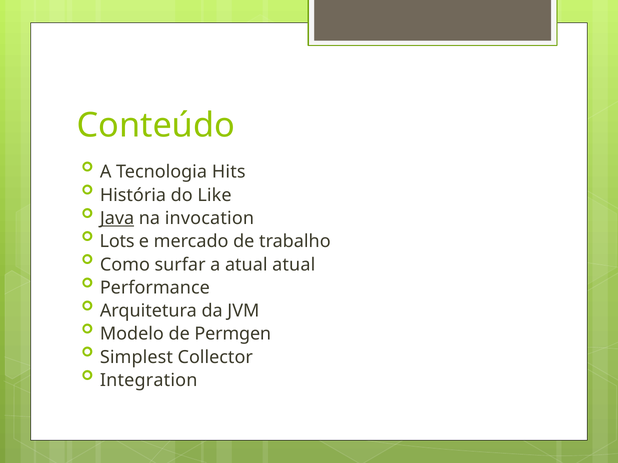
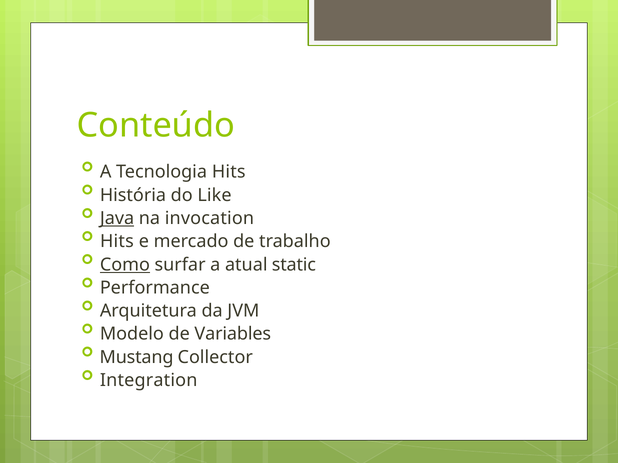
Lots: Lots -> Hits (117, 242)
Como underline: none -> present (125, 265)
atual atual: atual -> static (294, 265)
Permgen: Permgen -> Variables (233, 334)
Simplest: Simplest -> Mustang (137, 358)
